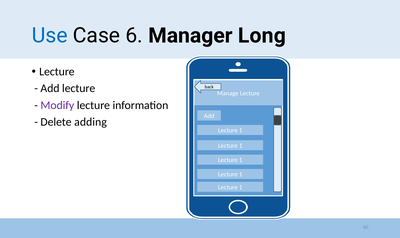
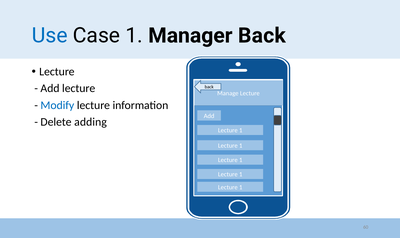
Case 6: 6 -> 1 (134, 36)
Manager Long: Long -> Back (262, 36)
Modify colour: purple -> blue (57, 105)
